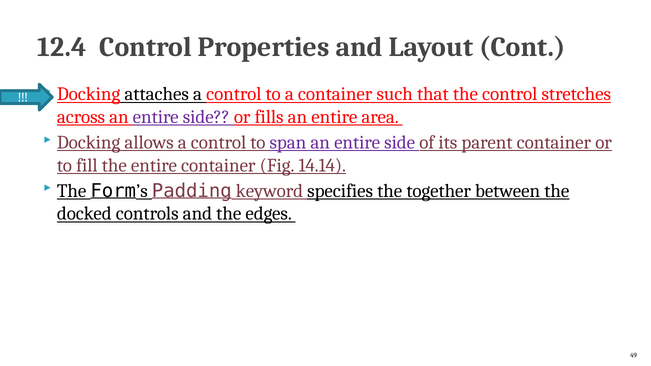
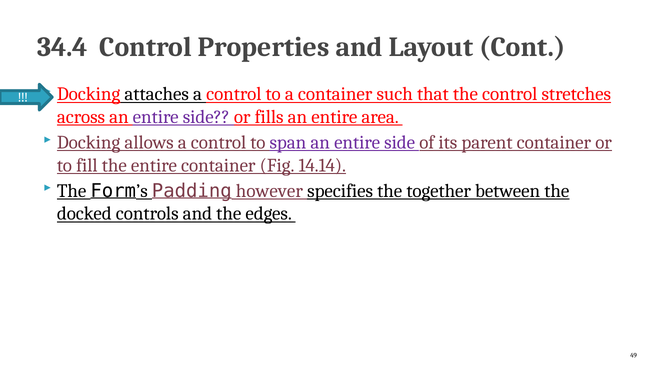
12.4: 12.4 -> 34.4 (62, 47)
keyword: keyword -> however (269, 191)
